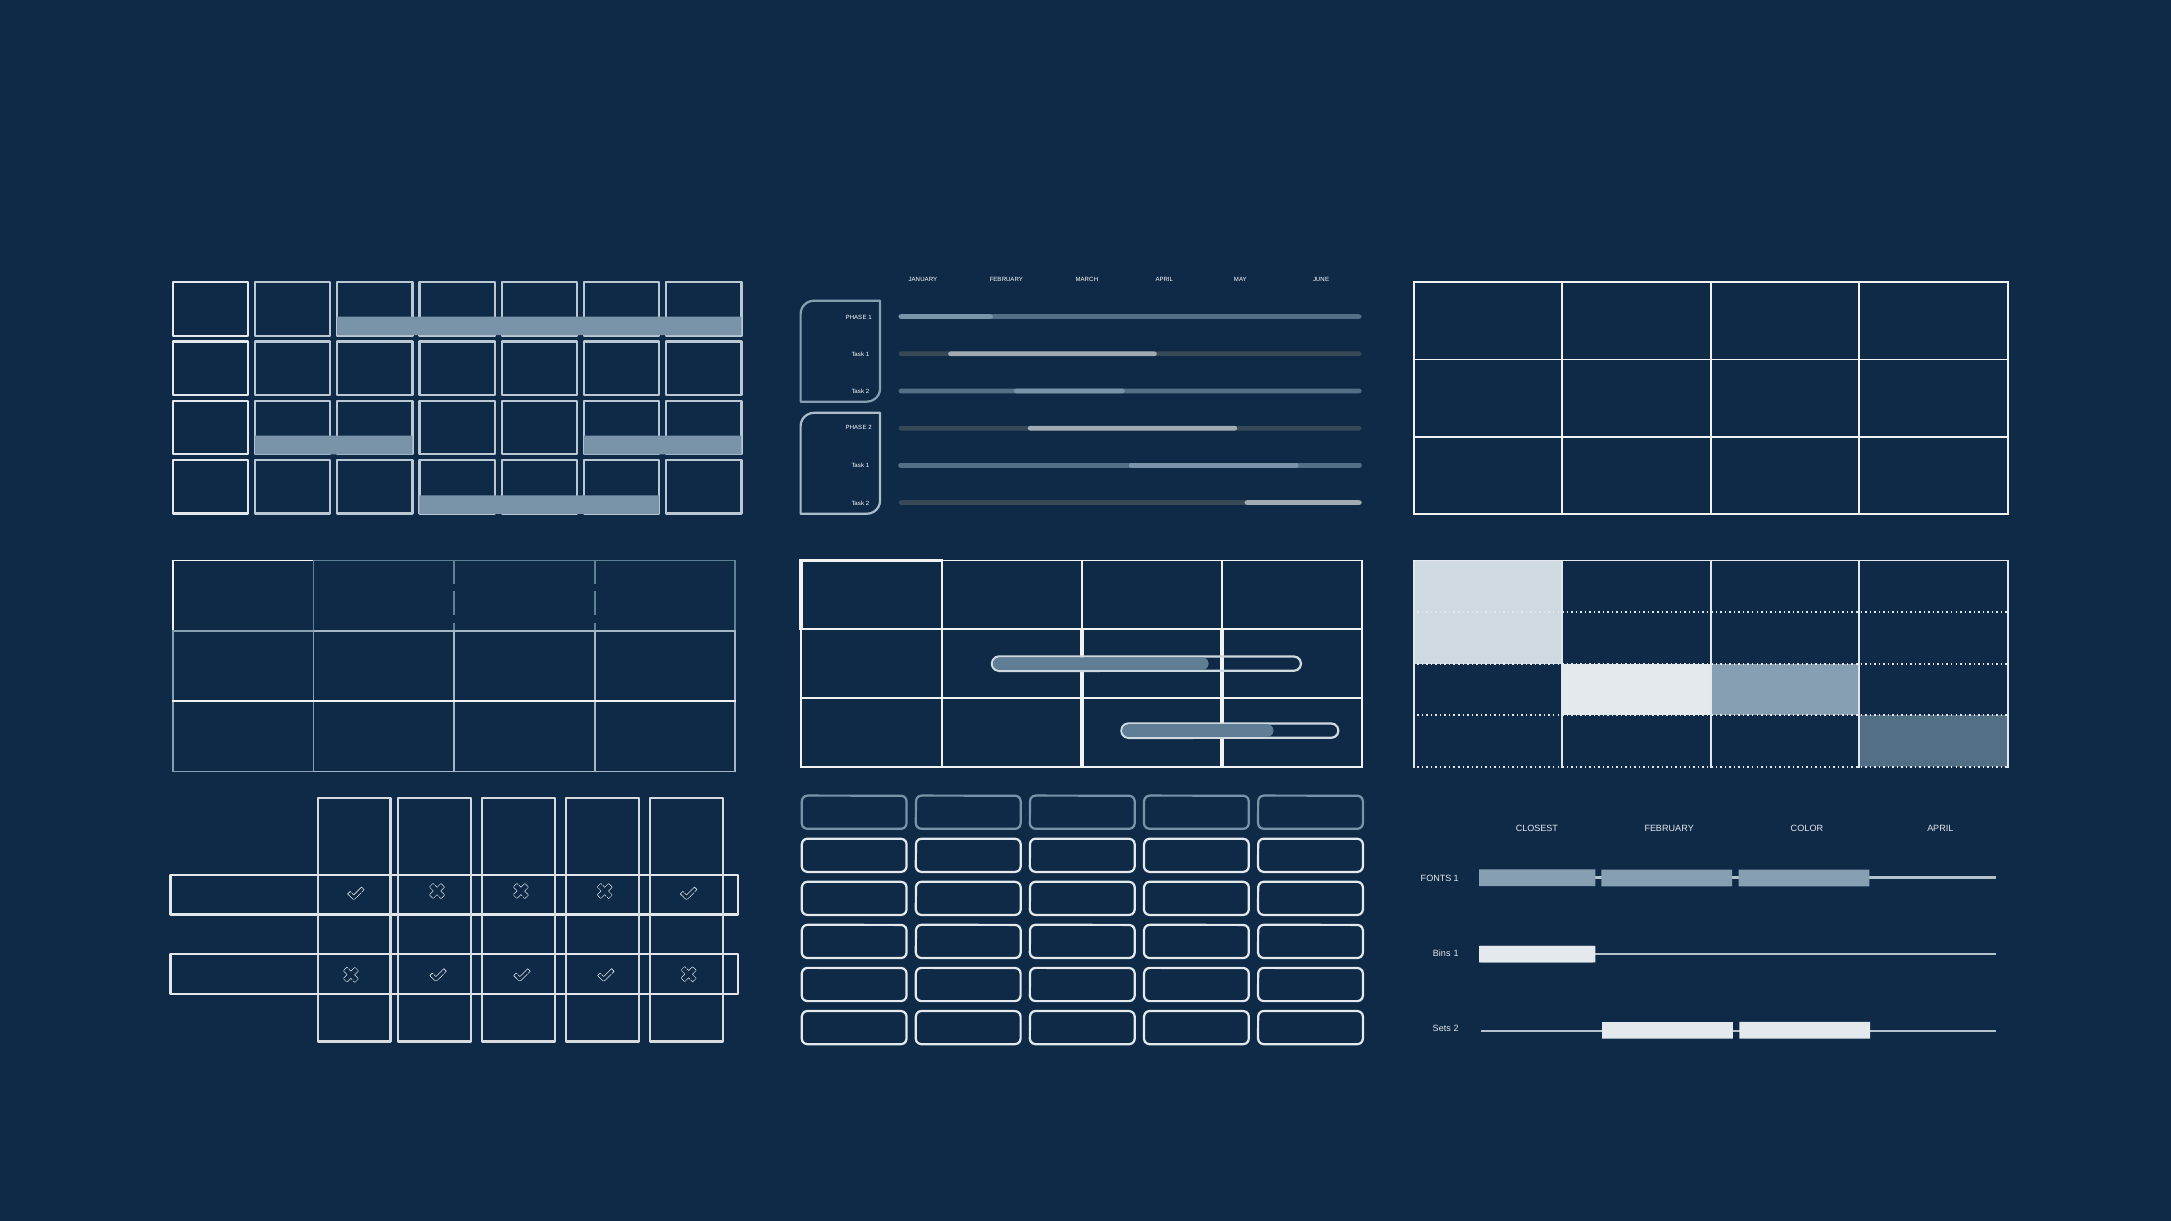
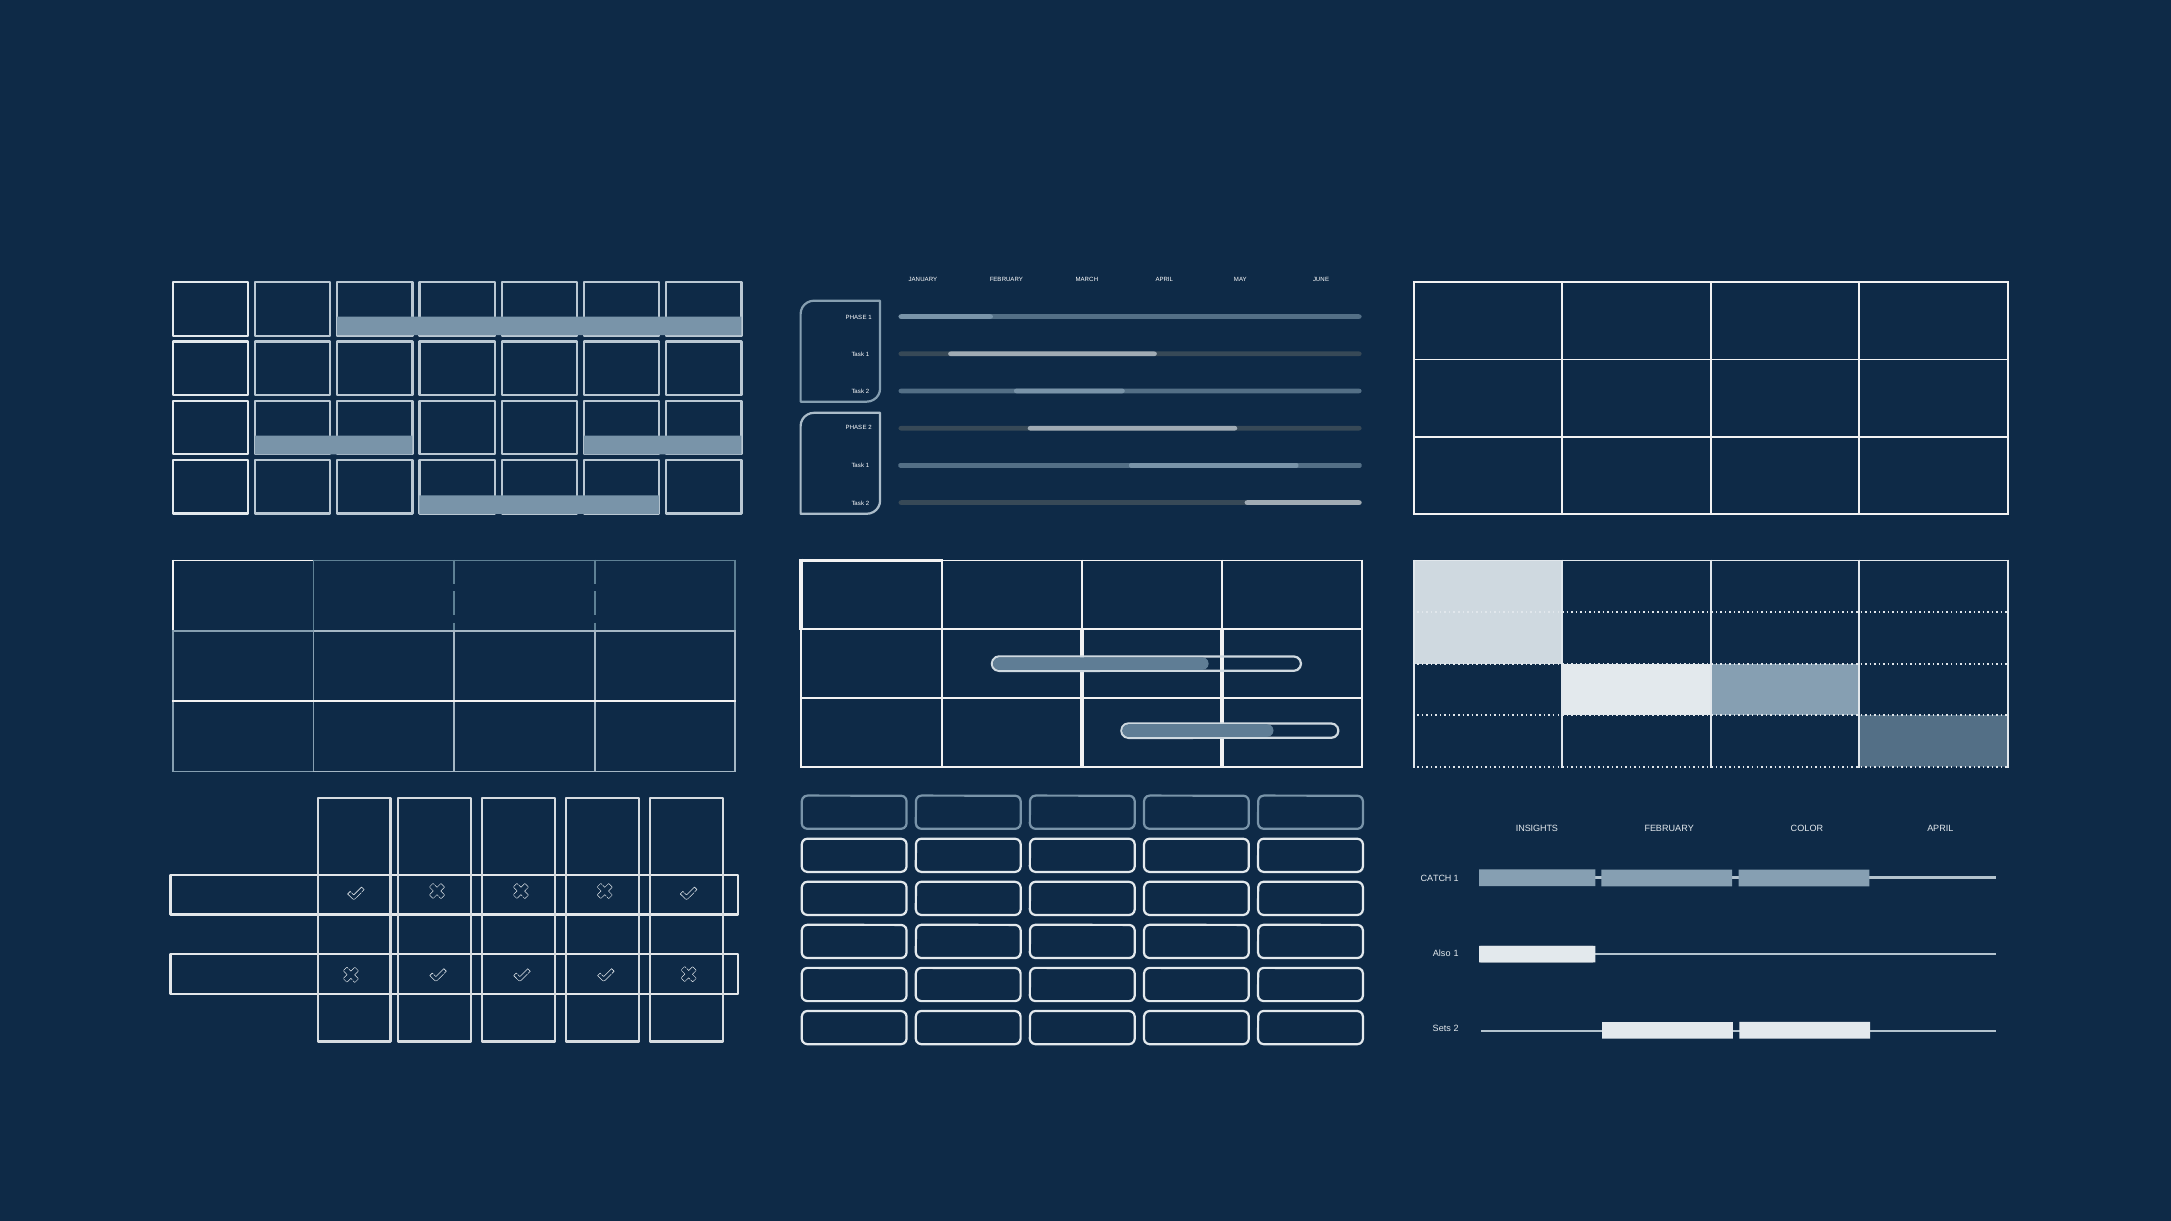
CLOSEST: CLOSEST -> INSIGHTS (1537, 828)
FONTS: FONTS -> CATCH (1436, 878)
Bins: Bins -> Also (1442, 953)
